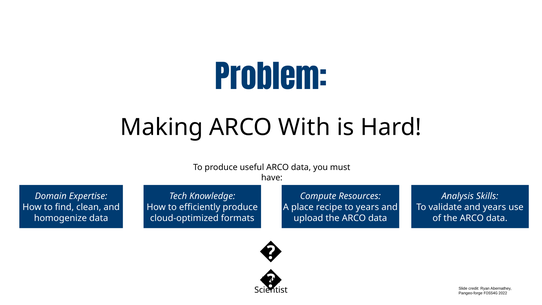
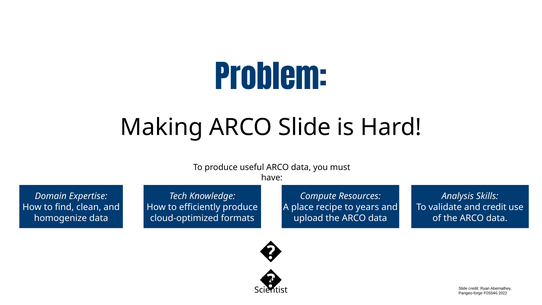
ARCO With: With -> Slide (305, 127)
and years: years -> credit (495, 207)
